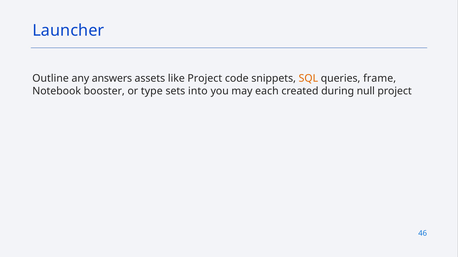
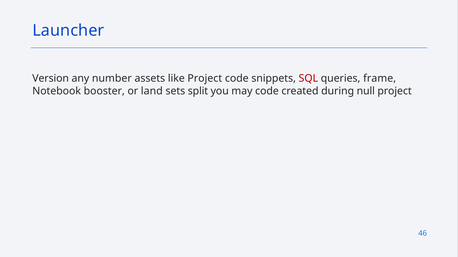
Outline: Outline -> Version (51, 79)
answers: answers -> number (112, 79)
SQL colour: orange -> red (308, 79)
type: type -> land (152, 91)
into: into -> split (198, 91)
may each: each -> code (267, 91)
